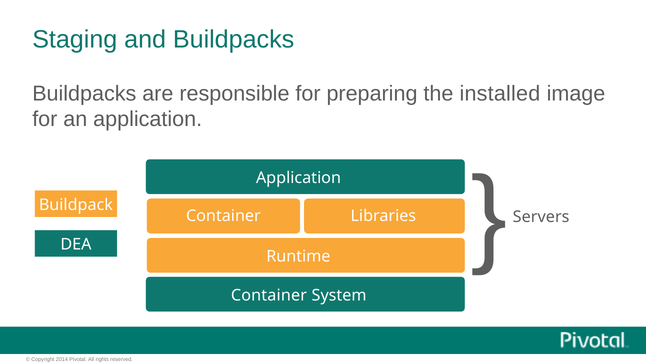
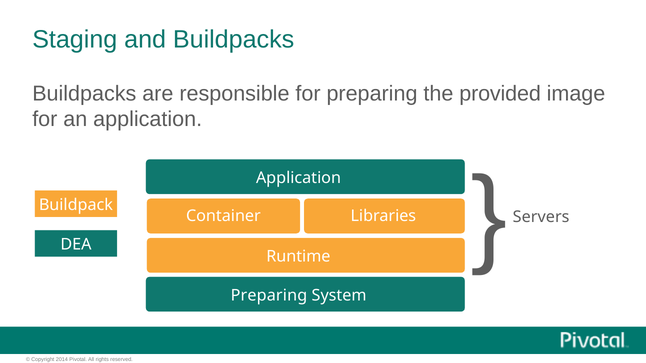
installed: installed -> provided (500, 94)
Container: Container -> Preparing (269, 296)
